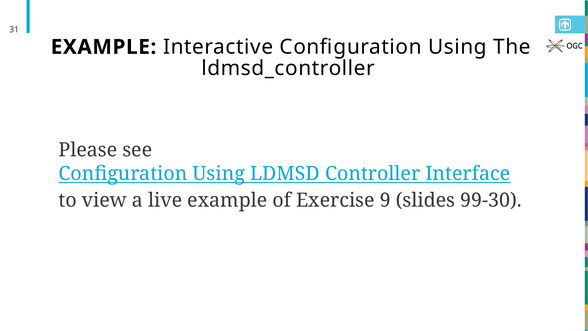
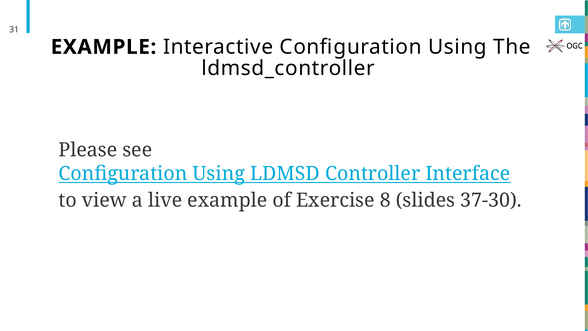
9: 9 -> 8 (385, 200)
99-30: 99-30 -> 37-30 (491, 200)
